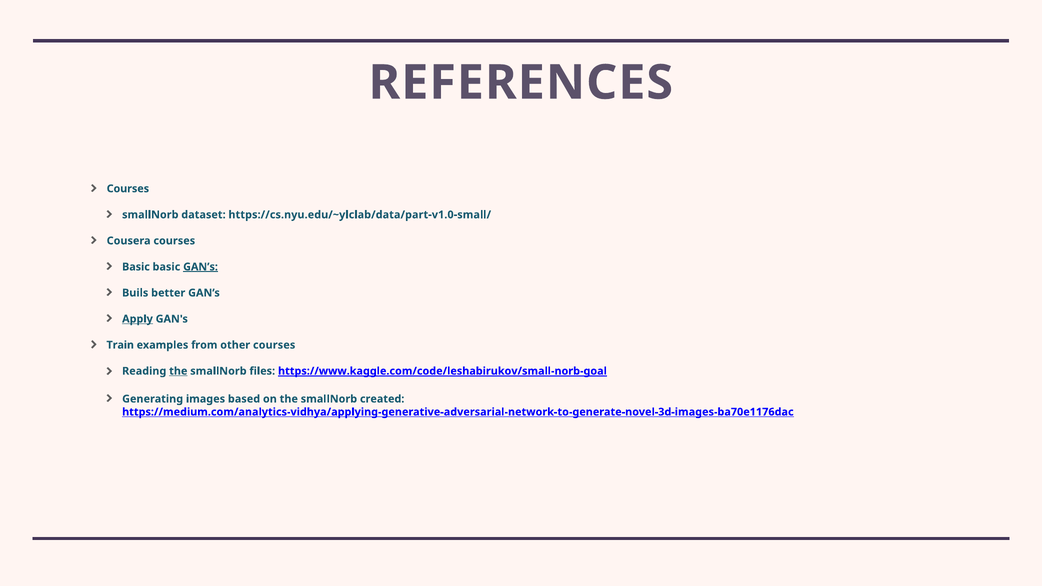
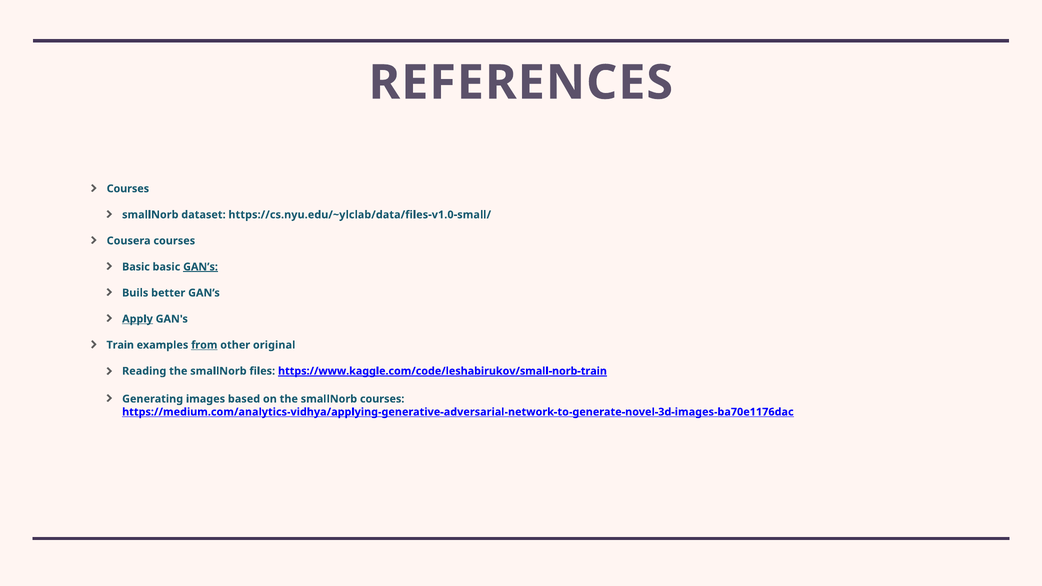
https://cs.nyu.edu/~ylclab/data/part-v1.0-small/: https://cs.nyu.edu/~ylclab/data/part-v1.0-small/ -> https://cs.nyu.edu/~ylclab/data/files-v1.0-small/ (360, 215)
from underline: none -> present (204, 345)
other courses: courses -> original (274, 345)
the underline: present -> none (178, 371)
https://www.kaggle.com/code/leshabirukov/small-norb-goal: https://www.kaggle.com/code/leshabirukov/small-norb-goal -> https://www.kaggle.com/code/leshabirukov/small-norb-train (442, 371)
smallNorb created: created -> courses (382, 399)
